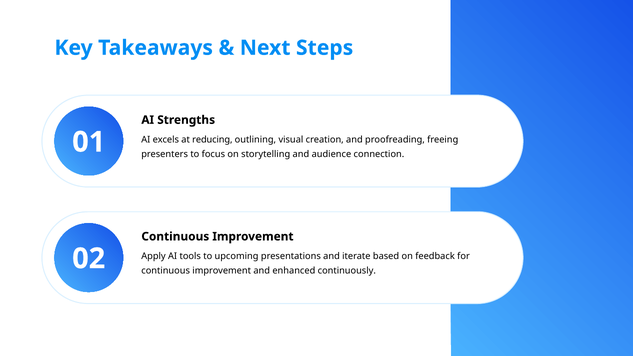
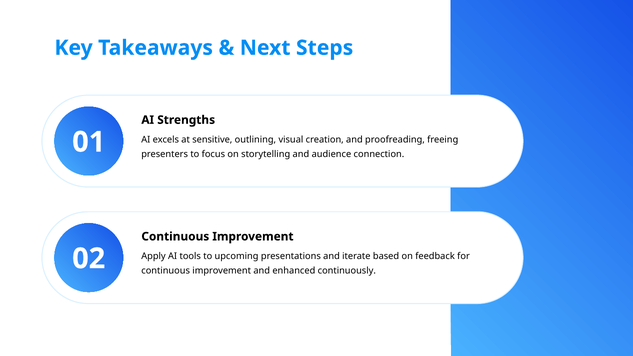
reducing: reducing -> sensitive (212, 140)
